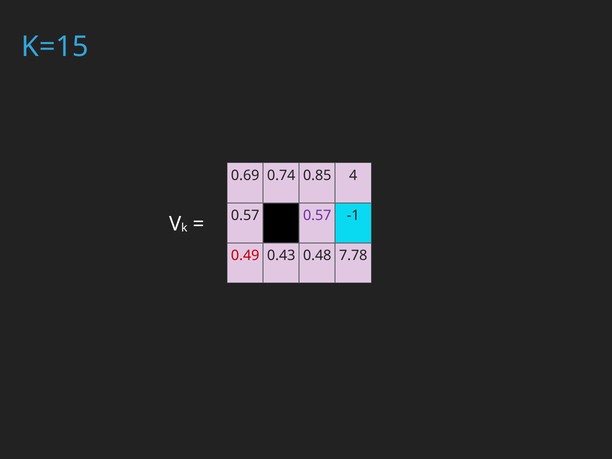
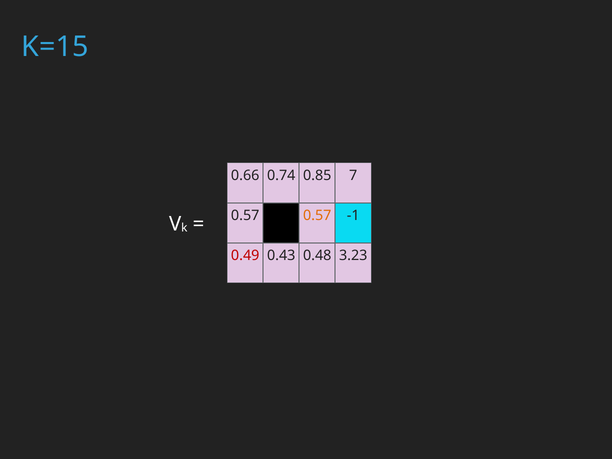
0.69: 0.69 -> 0.66 (245, 175)
4: 4 -> 7 (353, 175)
0.57 colour: purple -> orange (317, 216)
7.78: 7.78 -> 3.23 (353, 256)
